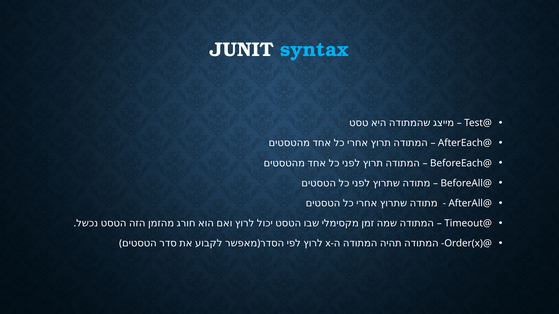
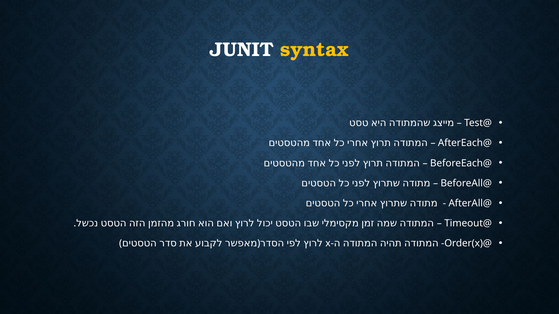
syntax colour: light blue -> yellow (315, 50)
